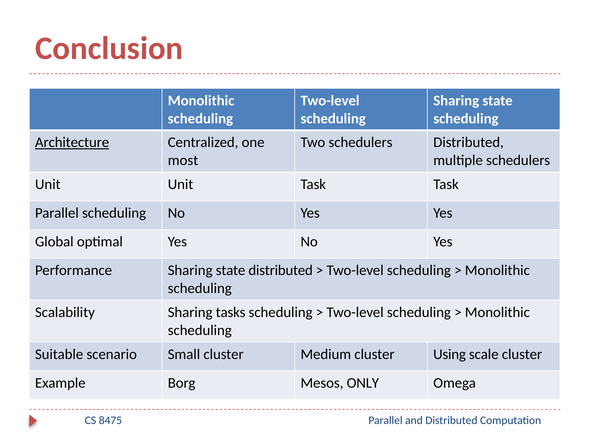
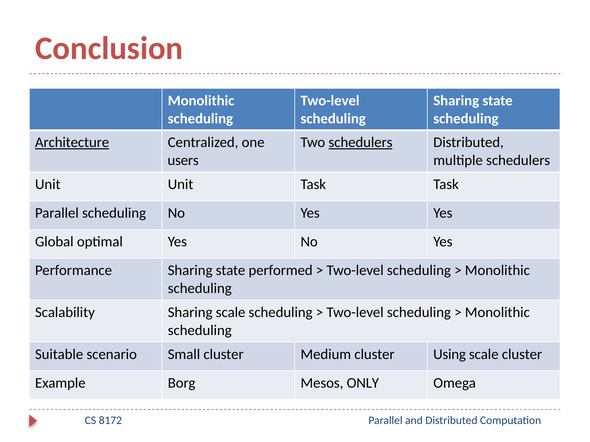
schedulers underline: none -> present (361, 143)
most: most -> users (183, 161)
state distributed: distributed -> performed (281, 271)
Sharing tasks: tasks -> scale (231, 313)
8475: 8475 -> 8172 (110, 421)
